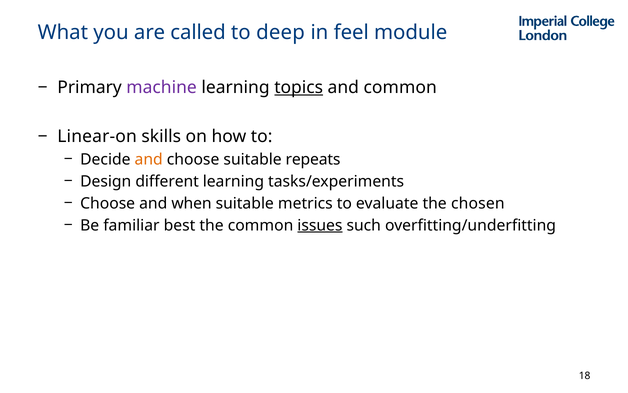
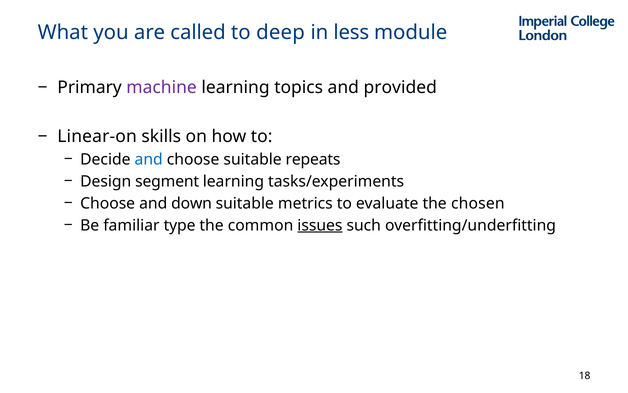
feel: feel -> less (351, 33)
topics underline: present -> none (299, 87)
and common: common -> provided (400, 87)
and colour: orange -> blue (149, 159)
different: different -> segment (167, 181)
when: when -> down (192, 203)
best: best -> type (180, 225)
